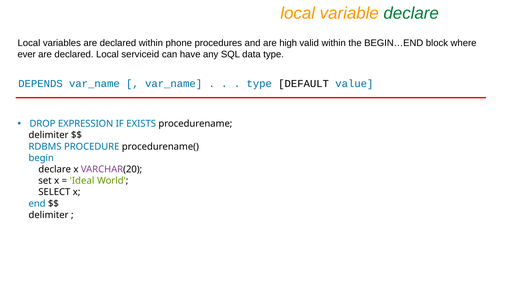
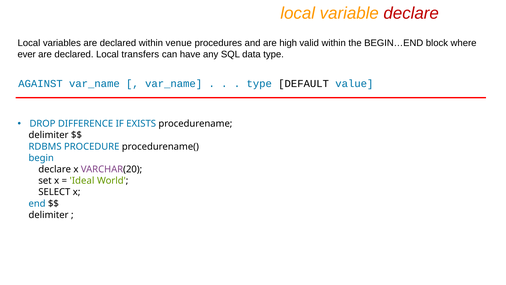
declare colour: green -> red (411, 13)
phone: phone -> venue (179, 43)
serviceid: serviceid -> transfers (140, 54)
DEPENDS: DEPENDS -> AGAINST (40, 84)
EXPRESSION: EXPRESSION -> DIFFERENCE (86, 124)
